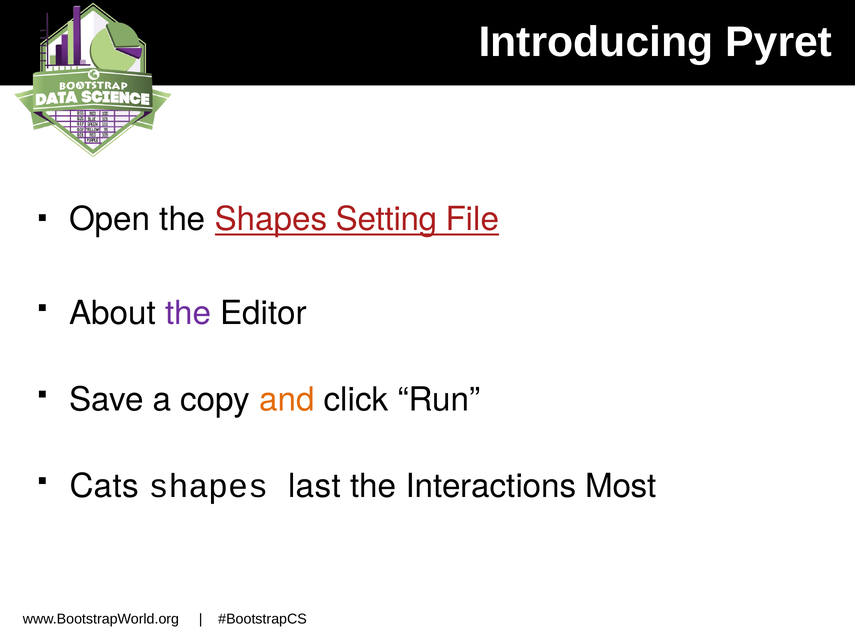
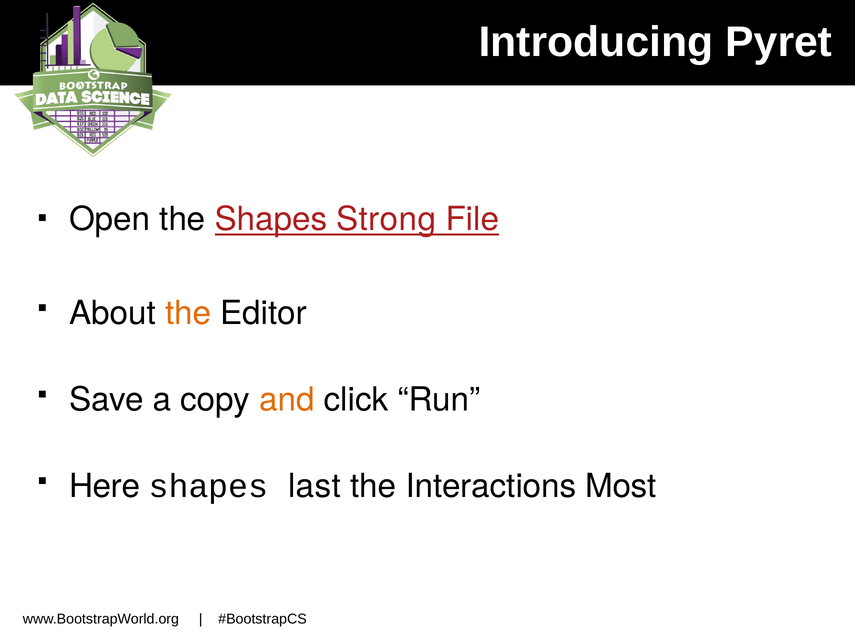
Setting: Setting -> Strong (386, 219)
the colour: purple -> orange (188, 313)
Cats: Cats -> Here (105, 486)
